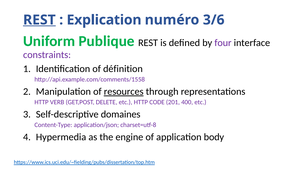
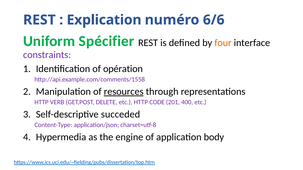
REST underline: present -> none (39, 20)
3/6: 3/6 -> 6/6 (214, 20)
Publique: Publique -> Spécifier (107, 41)
four colour: purple -> orange (223, 43)
définition: définition -> opération (123, 69)
domaines: domaines -> succeded (121, 115)
